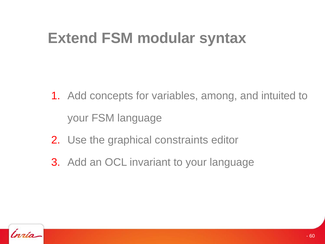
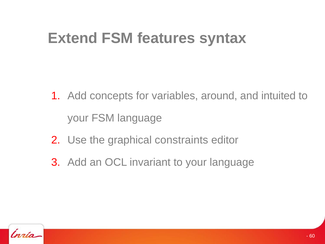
modular: modular -> features (166, 38)
among: among -> around (219, 96)
